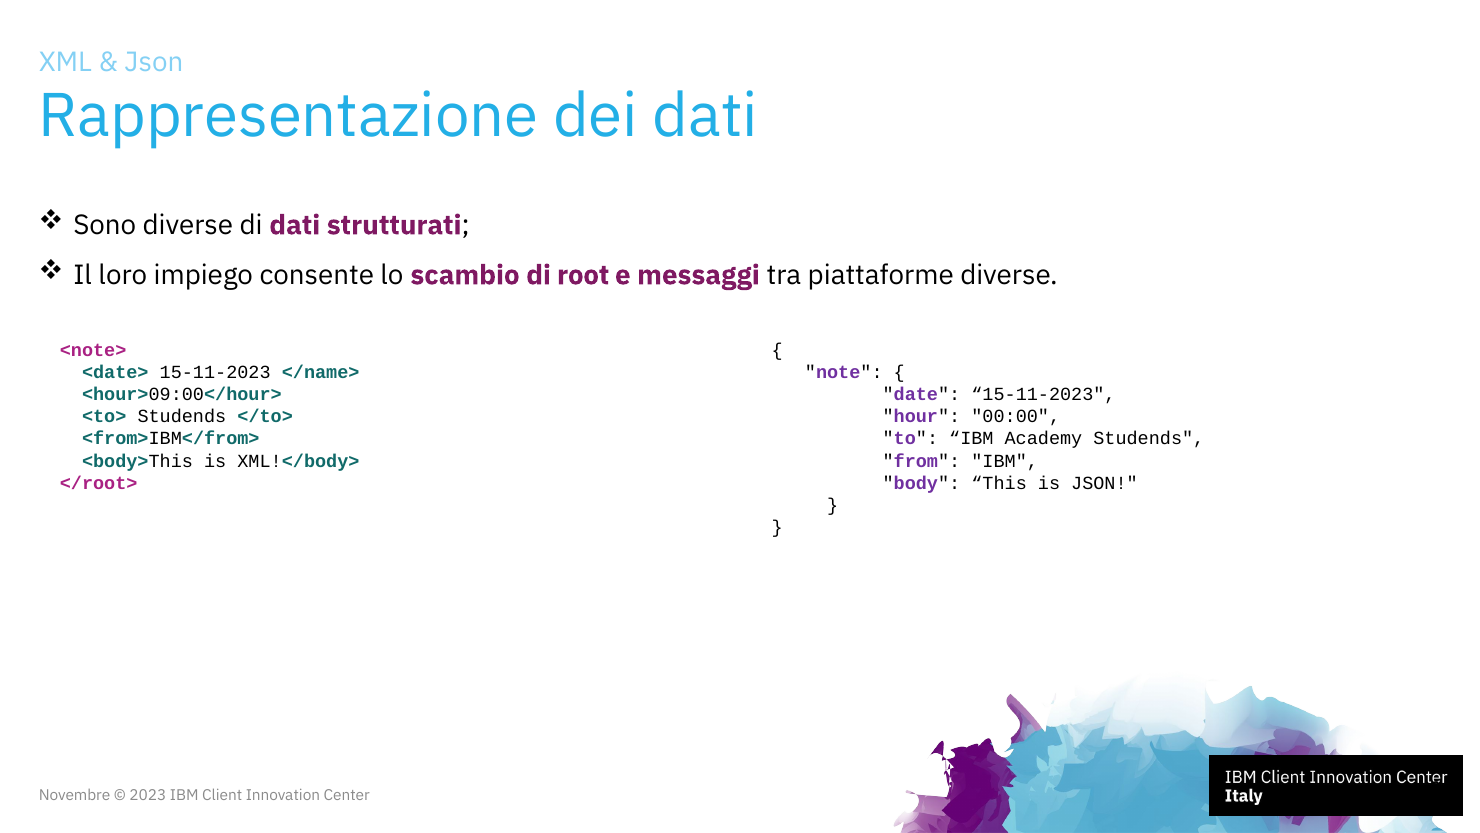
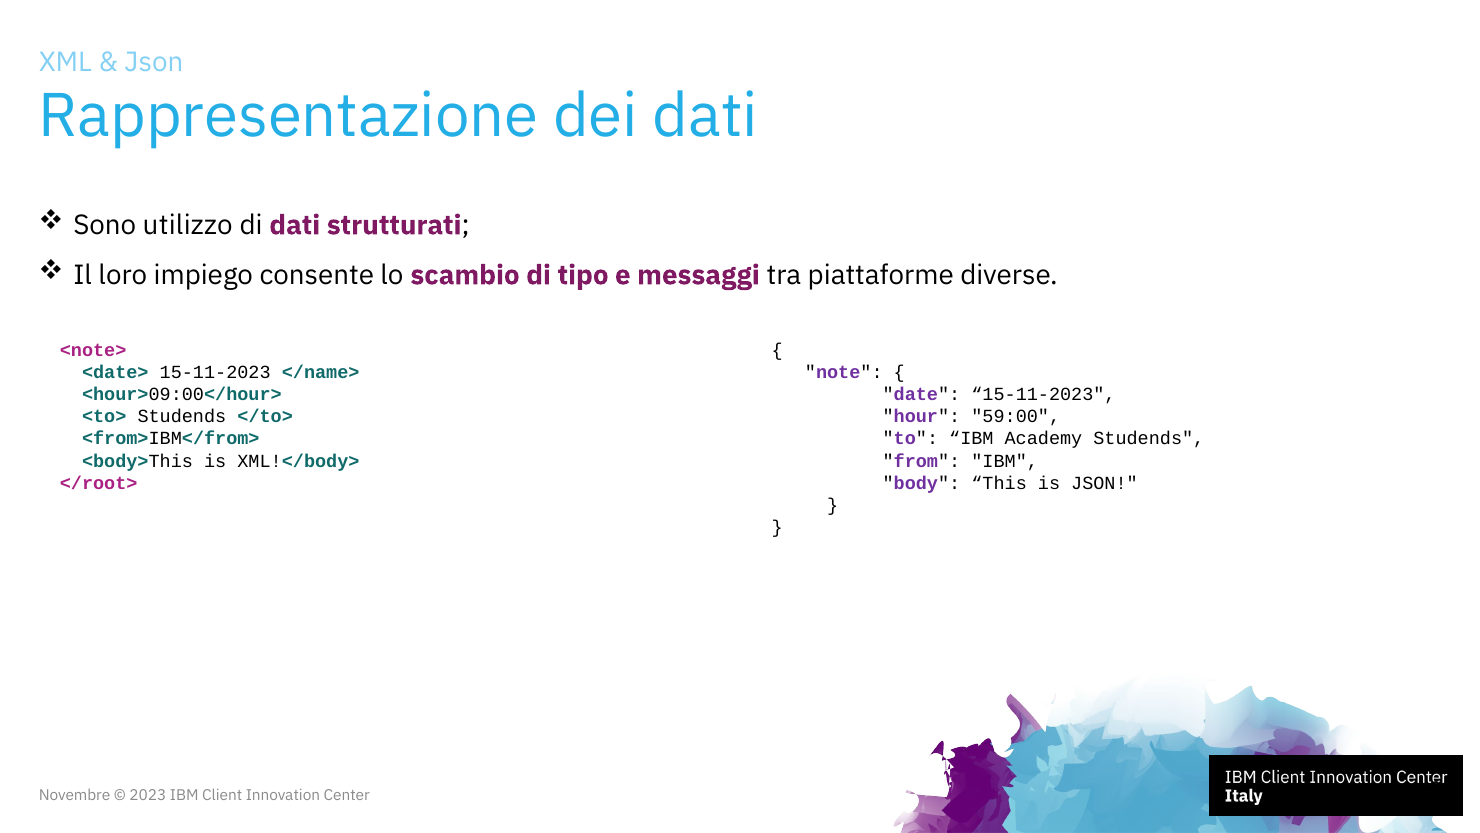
Sono diverse: diverse -> utilizzo (188, 225)
root: root -> tipo (583, 275)
00:00: 00:00 -> 59:00 (1016, 416)
